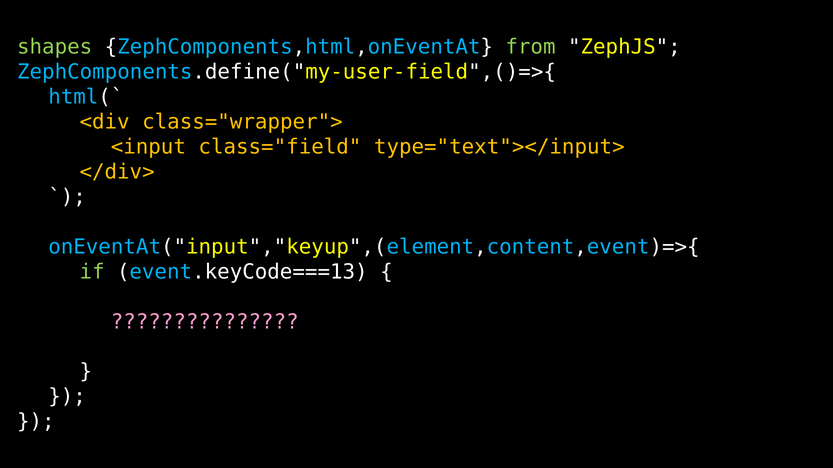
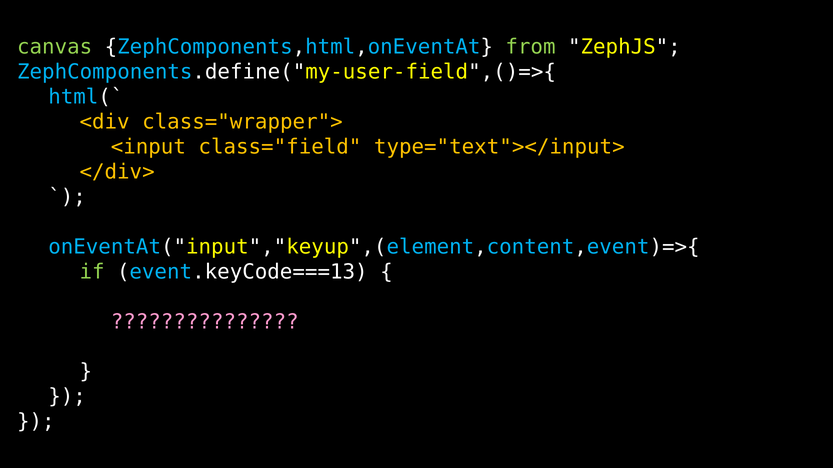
shapes: shapes -> canvas (55, 47)
